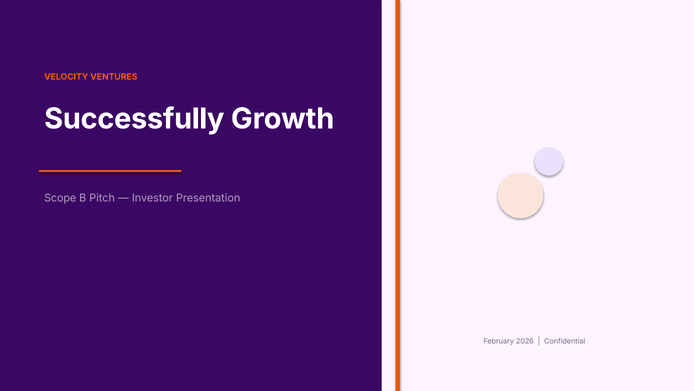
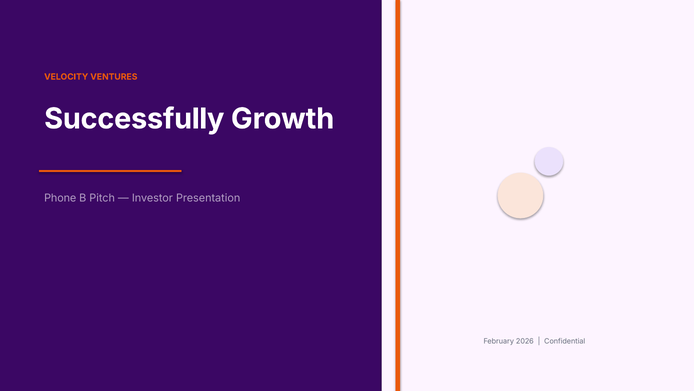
Scope: Scope -> Phone (60, 198)
